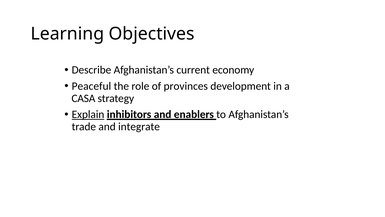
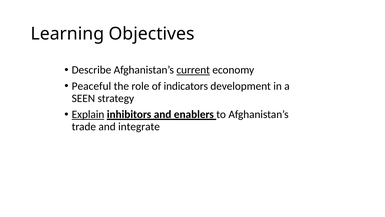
current underline: none -> present (193, 70)
provinces: provinces -> indicators (186, 86)
CASA: CASA -> SEEN (83, 98)
